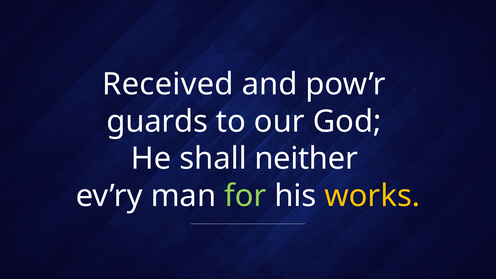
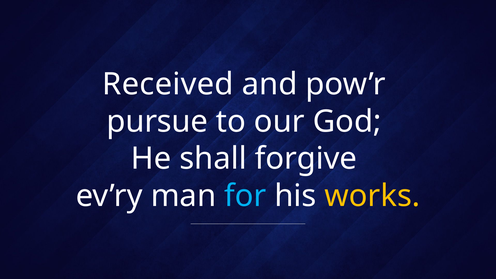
guards: guards -> pursue (157, 121)
neither: neither -> forgive (306, 159)
for colour: light green -> light blue (245, 196)
